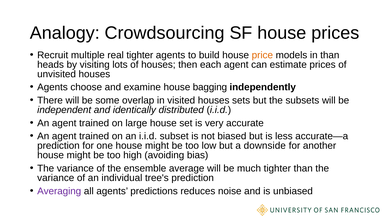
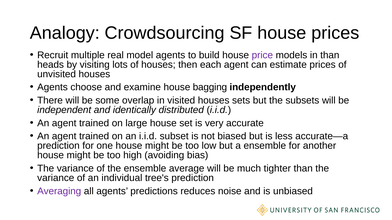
real tighter: tighter -> model (140, 55)
price colour: orange -> purple (262, 55)
a downside: downside -> ensemble (265, 146)
